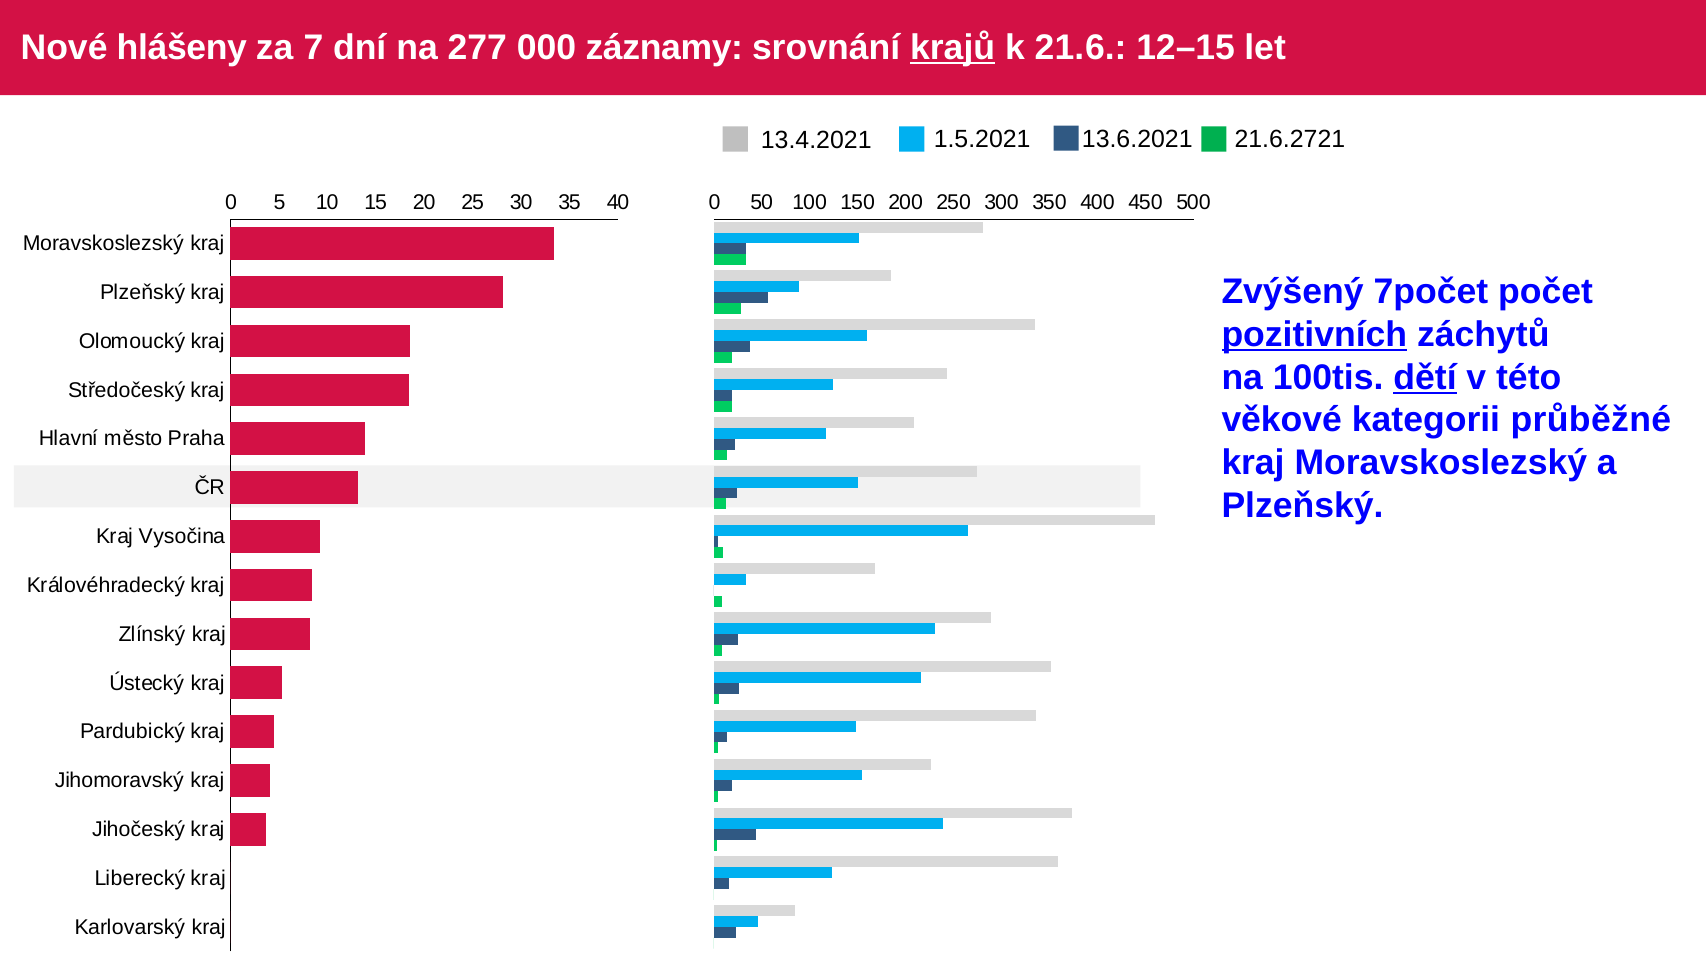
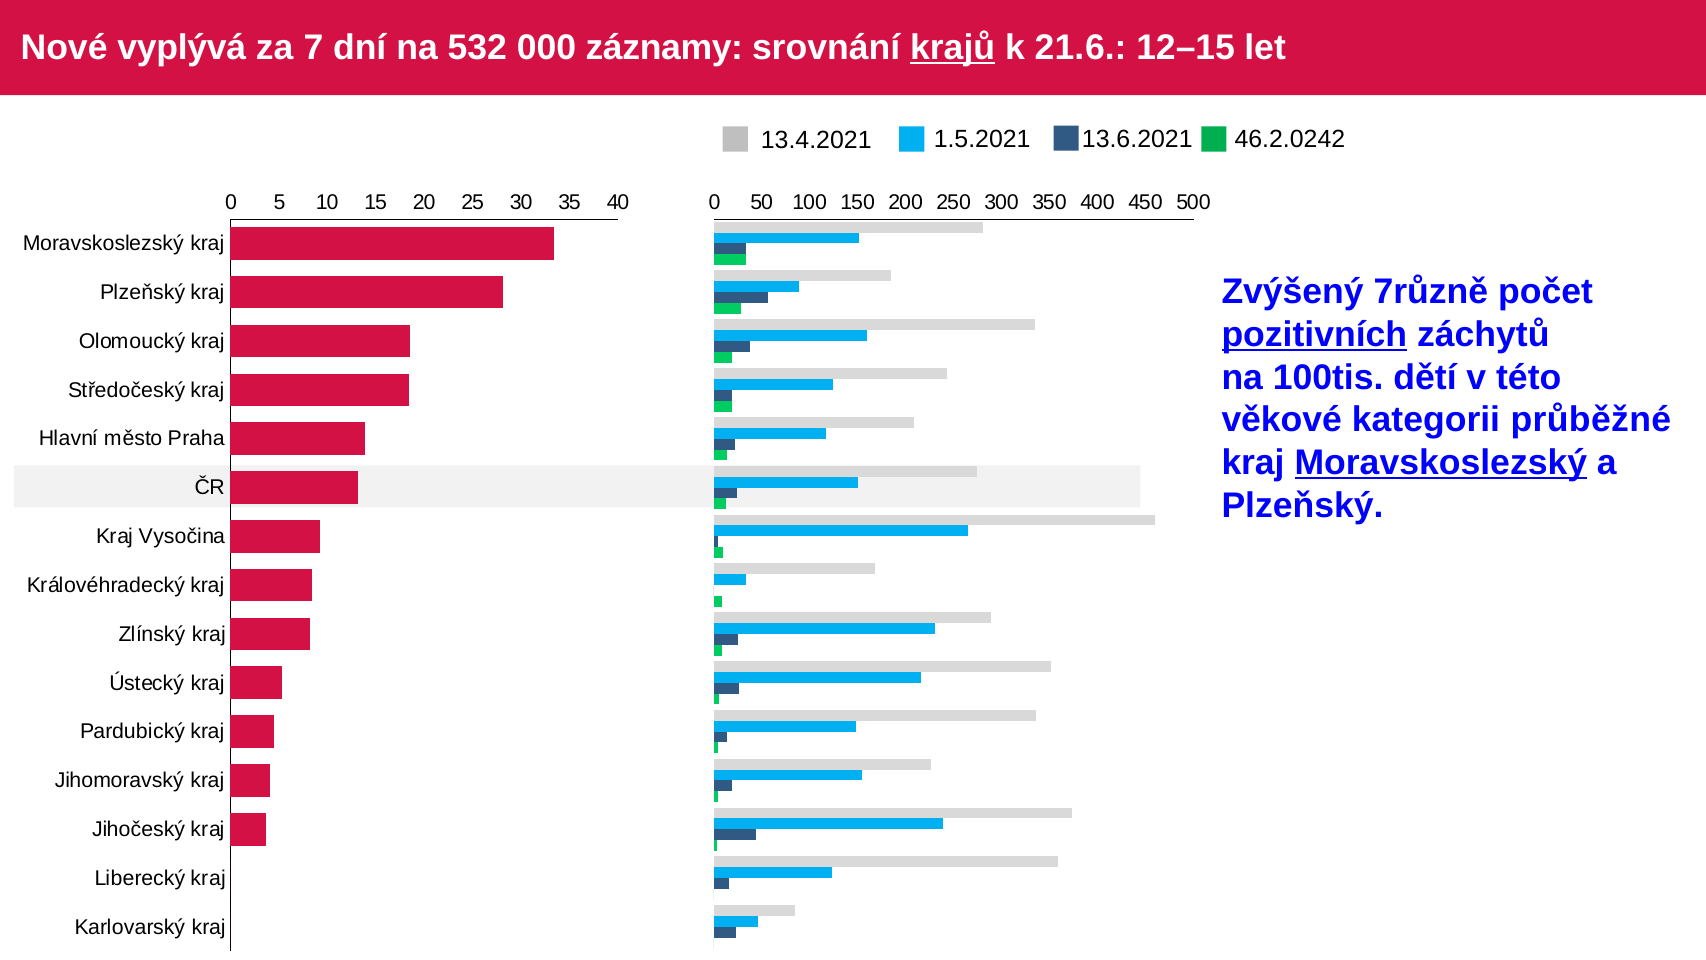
hlášeny: hlášeny -> vyplývá (182, 47)
277: 277 -> 532 (477, 47)
21.6.2721: 21.6.2721 -> 46.2.0242 (1290, 140)
7počet: 7počet -> 7různě (1431, 292)
dětí underline: present -> none (1425, 377)
Moravskoslezský underline: none -> present (1441, 463)
